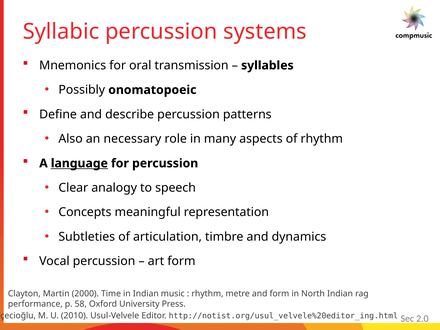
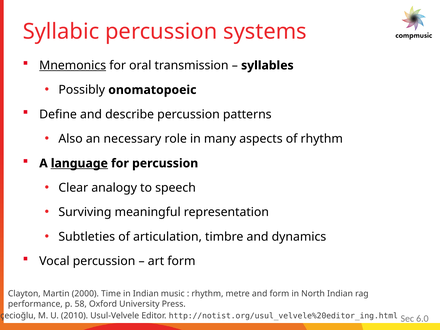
Mnemonics underline: none -> present (73, 65)
Concepts: Concepts -> Surviving (85, 212)
2.0: 2.0 -> 6.0 (422, 319)
